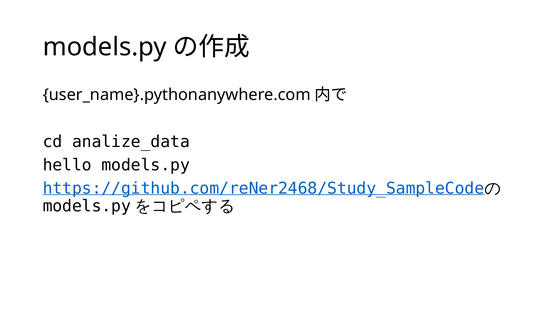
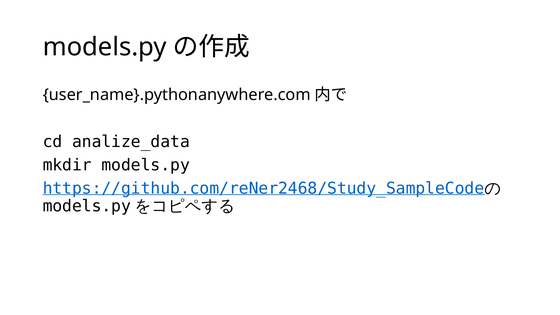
hello: hello -> mkdir (67, 165)
